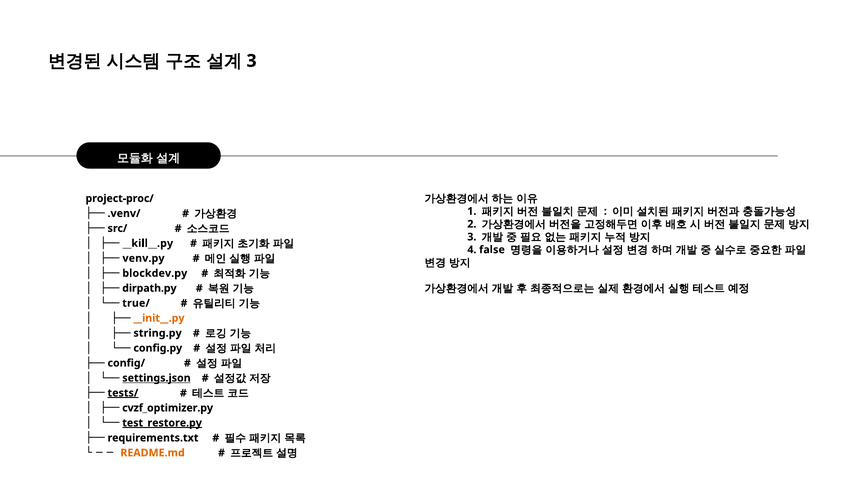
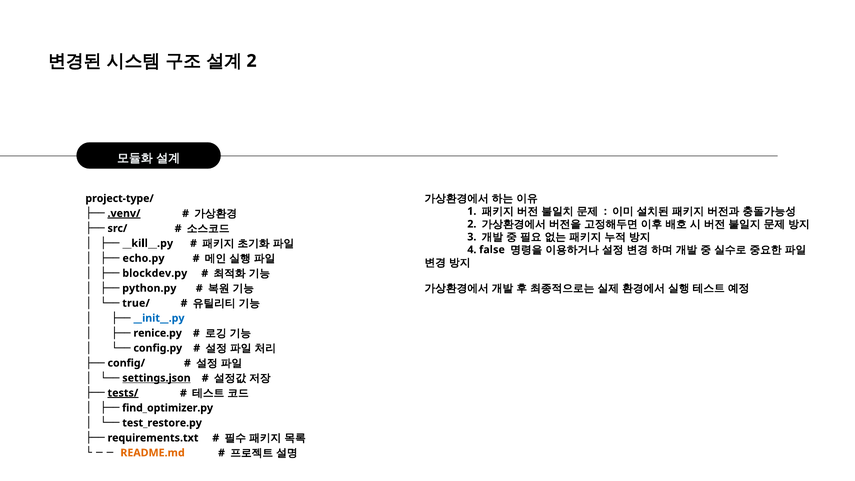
3: 3 -> 2 (252, 61)
project-proc/: project-proc/ -> project-type/ (120, 198)
.venv/ underline: none -> present (124, 213)
venv.py: venv.py -> echo.py (143, 258)
dirpath.py: dirpath.py -> python.py (149, 288)
__init__.py colour: orange -> blue (159, 318)
string.py: string.py -> renice.py (158, 333)
cvzf_optimizer.py: cvzf_optimizer.py -> find_optimizer.py (168, 408)
test_restore.py underline: present -> none (162, 423)
